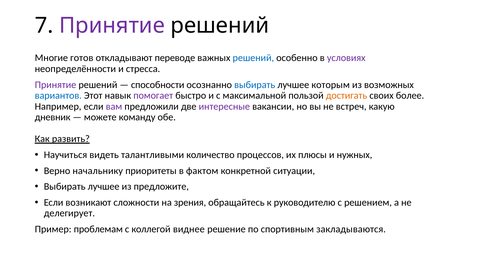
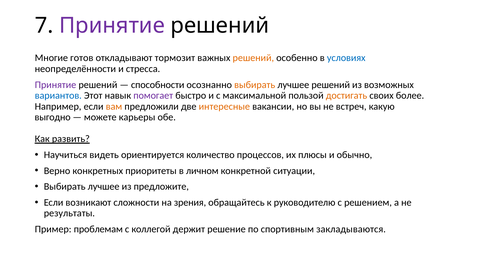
переводе: переводе -> тормозит (175, 58)
решений colour: blue -> orange (253, 58)
условиях colour: purple -> blue (346, 58)
выбирать colour: blue -> orange (255, 85)
лучшее которым: которым -> решений (331, 85)
вам colour: purple -> orange (114, 106)
интересные colour: purple -> orange (224, 106)
дневник: дневник -> выгодно (53, 117)
команду: команду -> карьеры (137, 117)
талантливыми: талантливыми -> ориентируется (153, 155)
нужных: нужных -> обычно (354, 155)
начальнику: начальнику -> конкретных (98, 171)
фактом: фактом -> личном (202, 171)
делегирует: делегирует -> результаты (69, 213)
виднее: виднее -> держит (189, 229)
